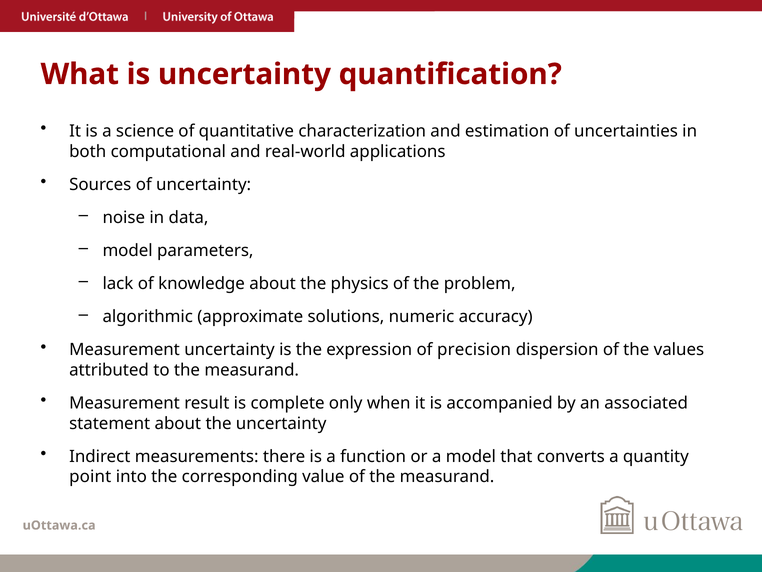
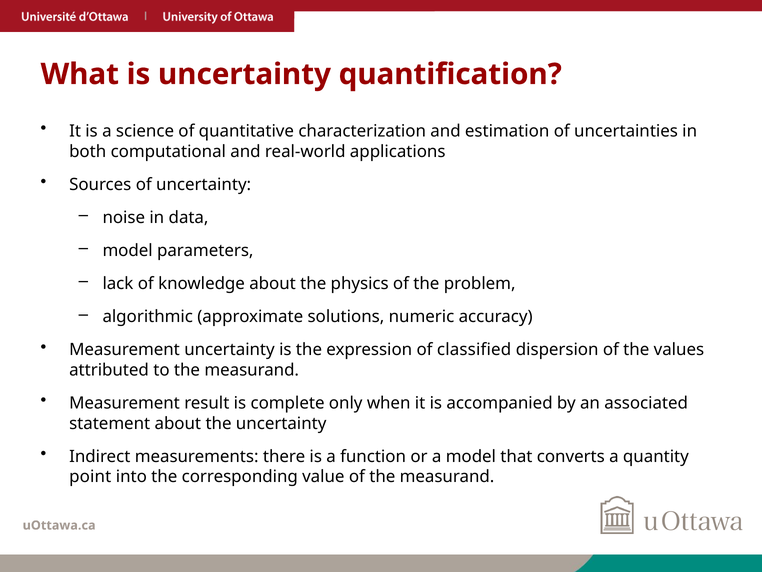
precision: precision -> classified (474, 349)
